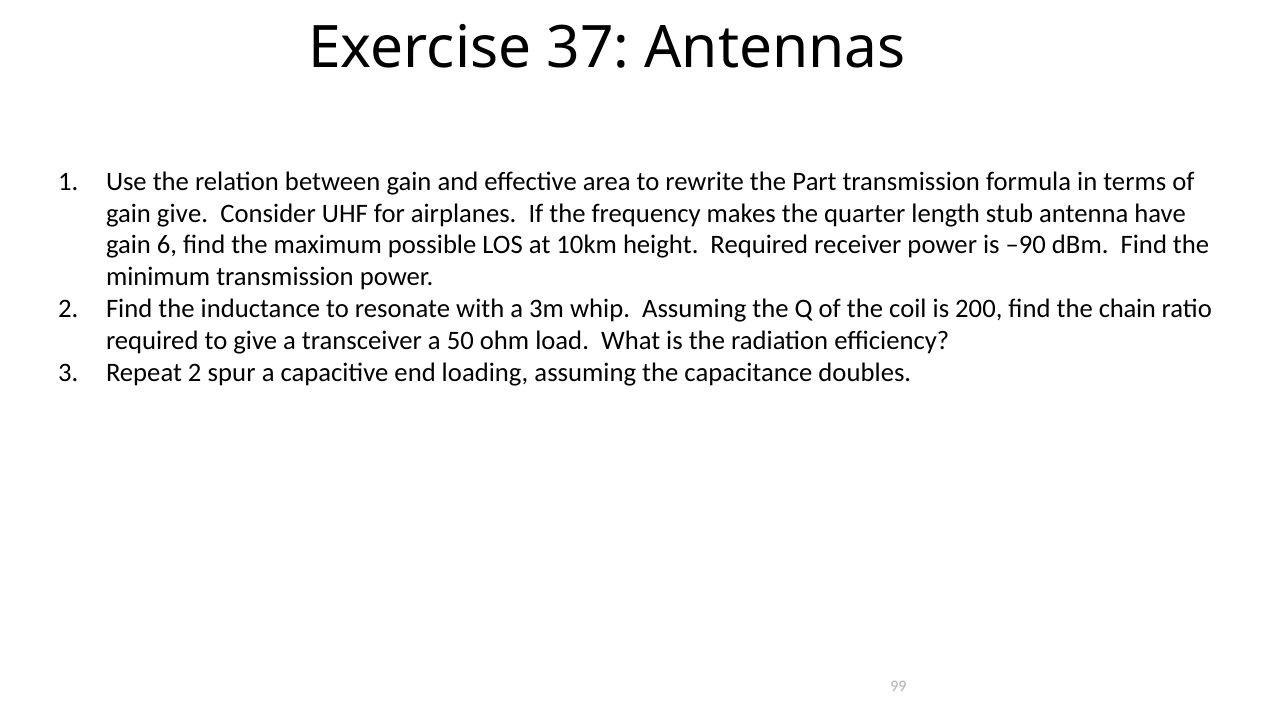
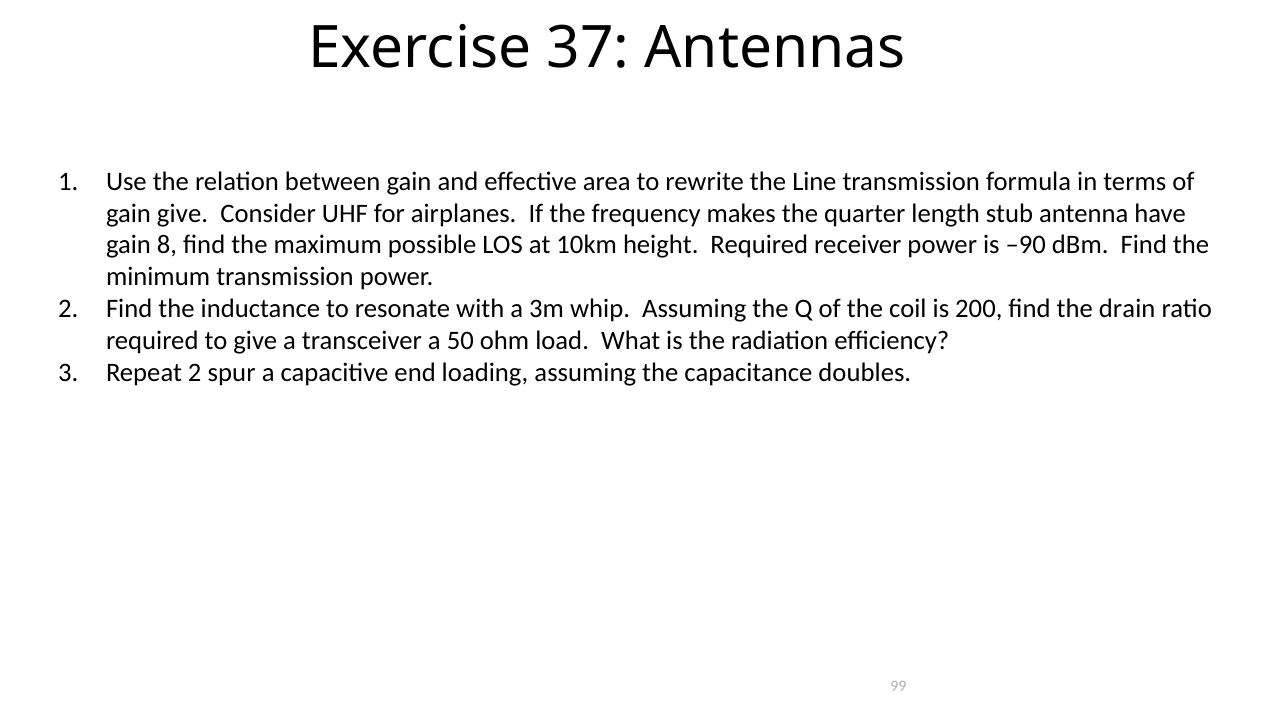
Part: Part -> Line (814, 181)
6: 6 -> 8 (167, 245)
chain: chain -> drain (1127, 309)
